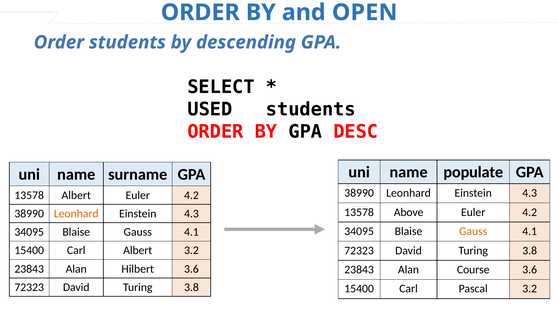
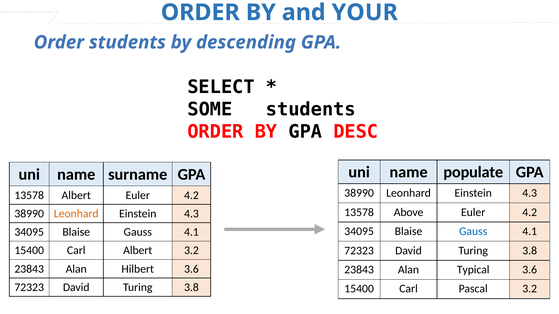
OPEN: OPEN -> YOUR (365, 12)
USED: USED -> SOME (210, 109)
Gauss colour: orange -> blue (473, 232)
Course: Course -> Typical (473, 270)
